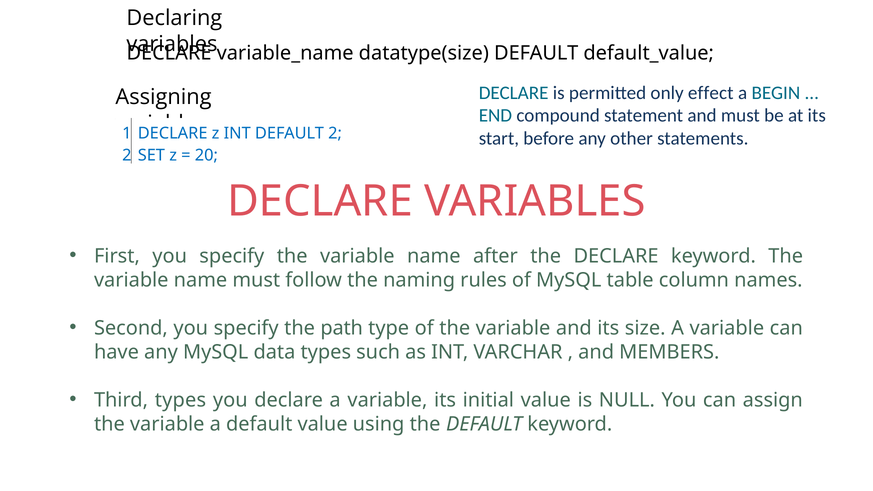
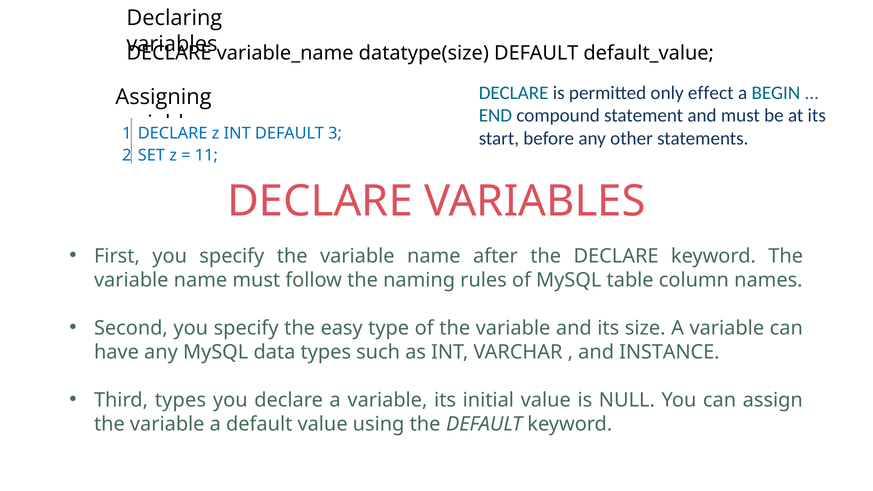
DEFAULT 2: 2 -> 3 (335, 133)
20: 20 -> 11 (206, 155)
path: path -> easy (342, 328)
MEMBERS: MEMBERS -> INSTANCE (669, 352)
